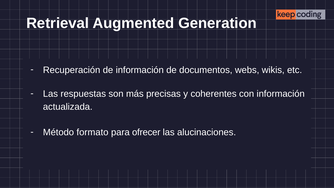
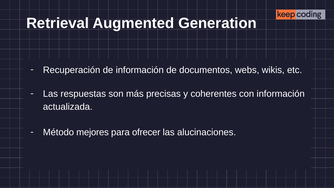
formato: formato -> mejores (93, 132)
